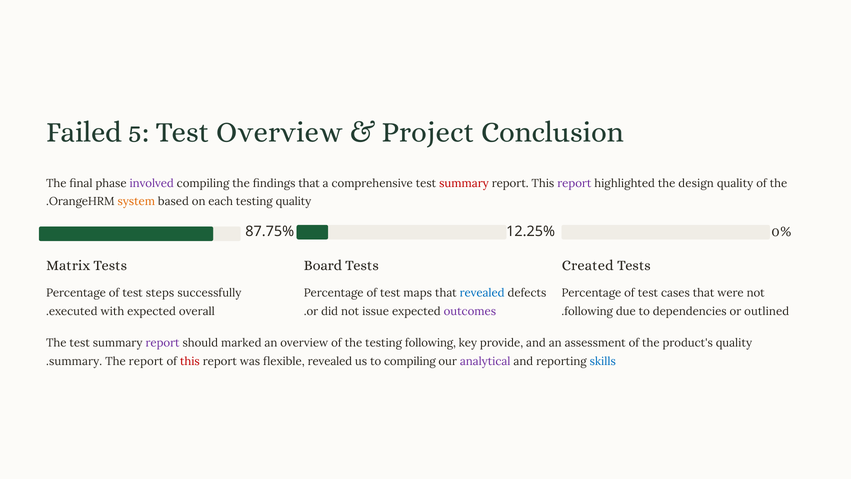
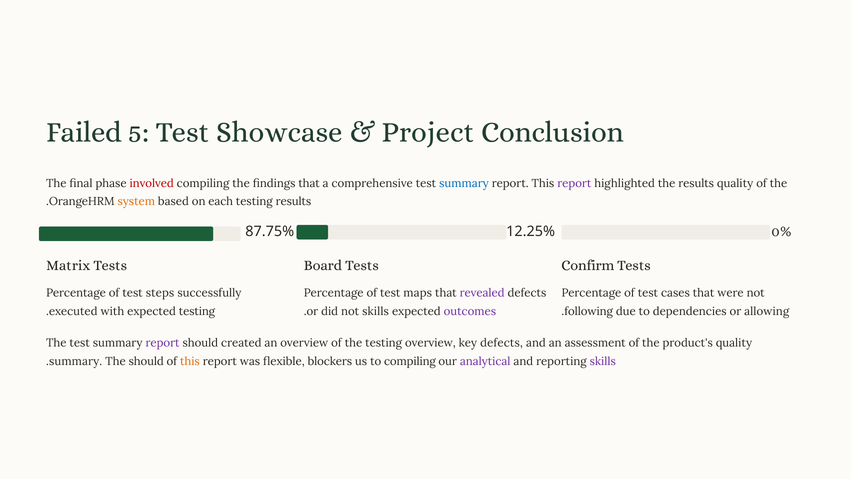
Test Overview: Overview -> Showcase (279, 132)
involved colour: purple -> red (152, 183)
summary colour: red -> blue (464, 183)
the design: design -> results (696, 183)
testing quality: quality -> results (293, 202)
Created: Created -> Confirm (588, 265)
revealed colour: blue -> purple (482, 293)
expected overall: overall -> testing (197, 311)
not issue: issue -> skills (376, 311)
outlined: outlined -> allowing (767, 311)
marked: marked -> created (241, 343)
testing following: following -> overview (430, 343)
key provide: provide -> defects (502, 343)
The report: report -> should (146, 361)
this colour: red -> orange (190, 361)
flexible revealed: revealed -> blockers (330, 361)
skills colour: blue -> purple (603, 361)
